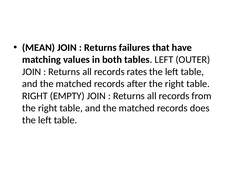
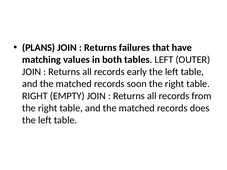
MEAN: MEAN -> PLANS (39, 48)
rates: rates -> early (137, 72)
after: after -> soon (137, 84)
